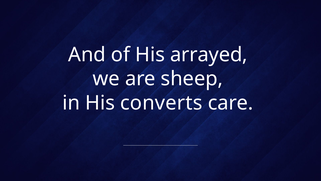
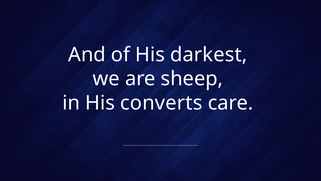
arrayed: arrayed -> darkest (209, 55)
